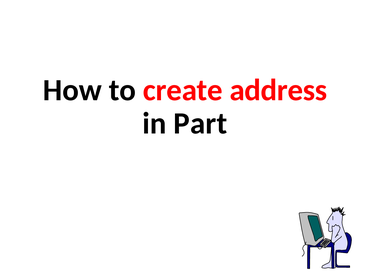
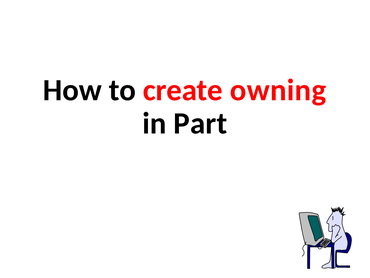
address: address -> owning (278, 90)
